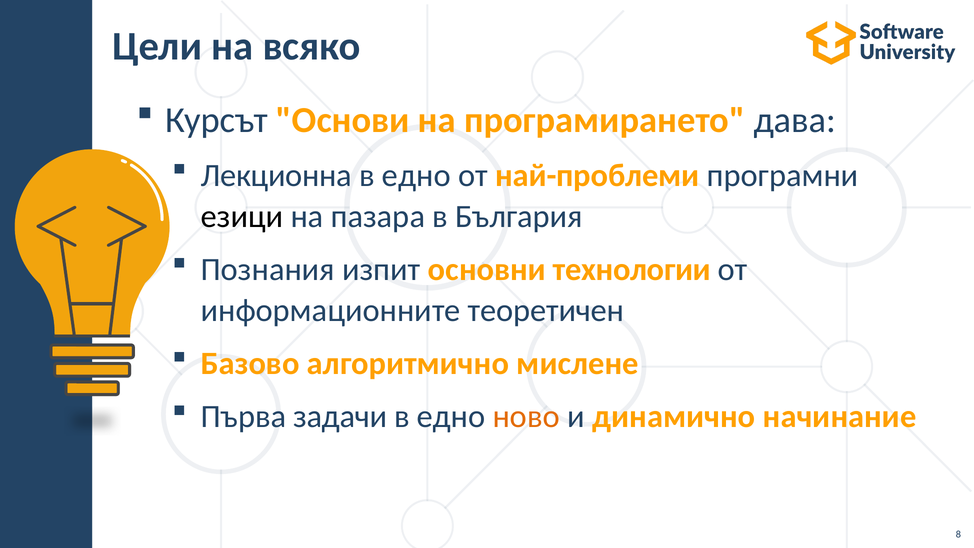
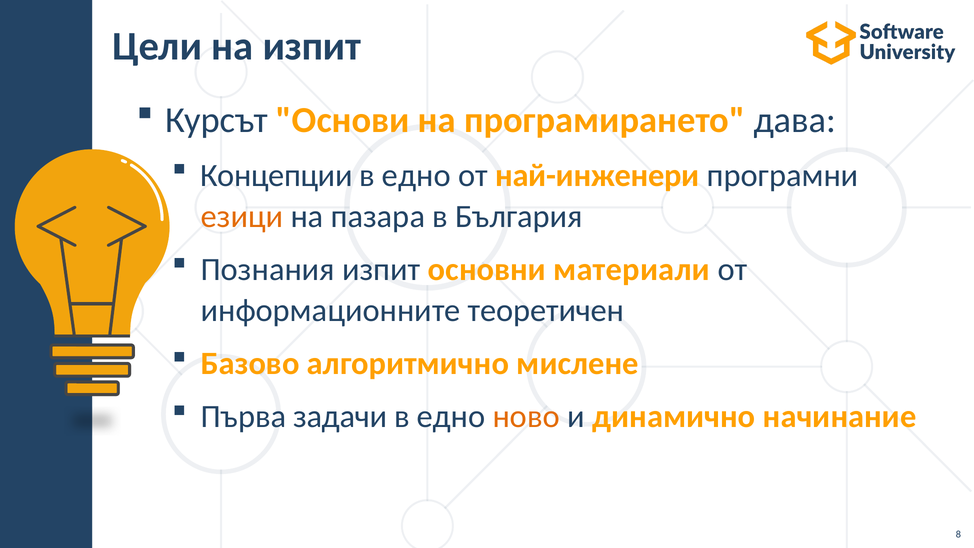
на всяко: всяко -> изпит (312, 46)
Лекционна: Лекционна -> Концепции (276, 175)
най-проблеми: най-проблеми -> най-инженери (597, 175)
езици colour: black -> orange (242, 216)
технологии: технологии -> материали (632, 269)
